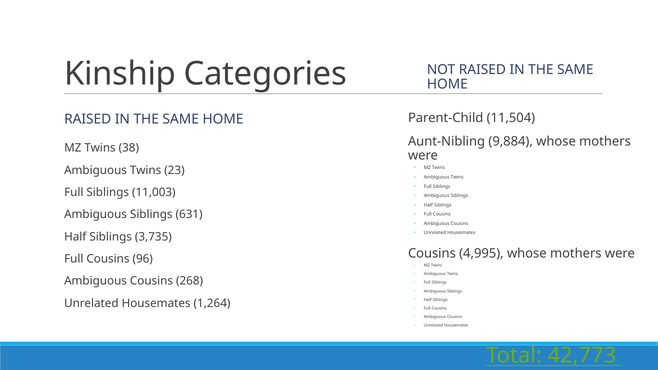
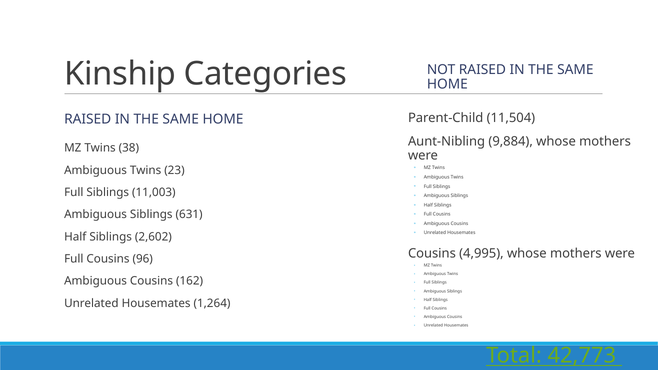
3,735: 3,735 -> 2,602 (153, 237)
268: 268 -> 162 (190, 281)
